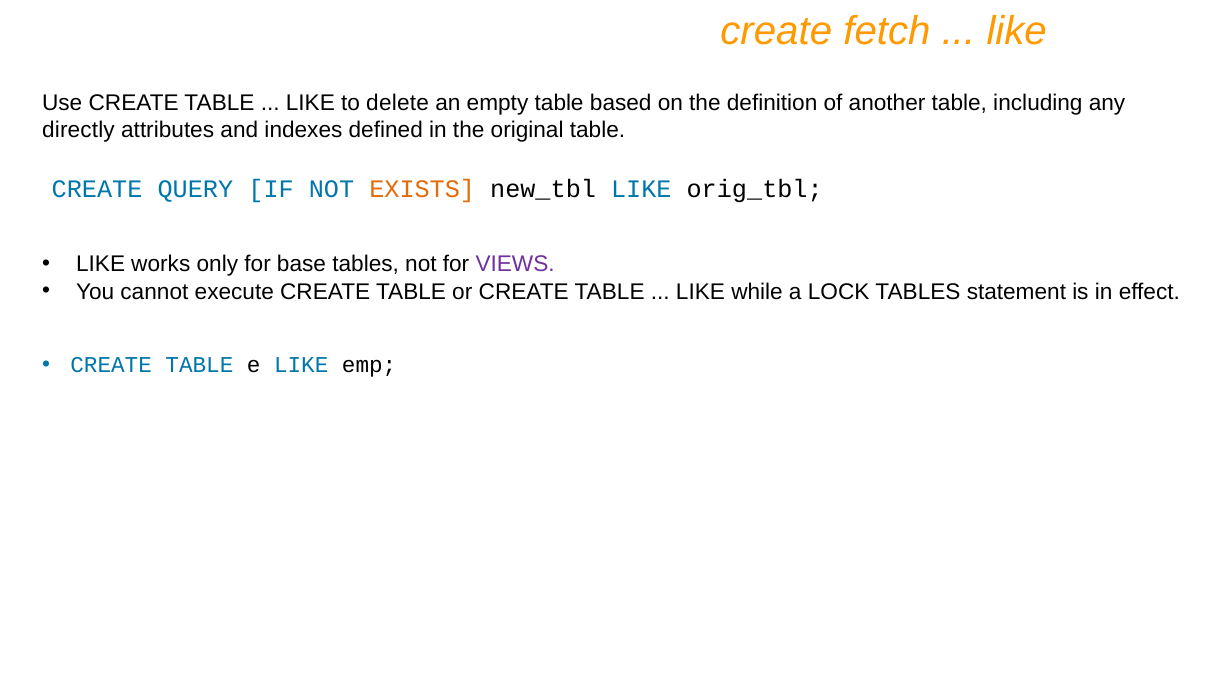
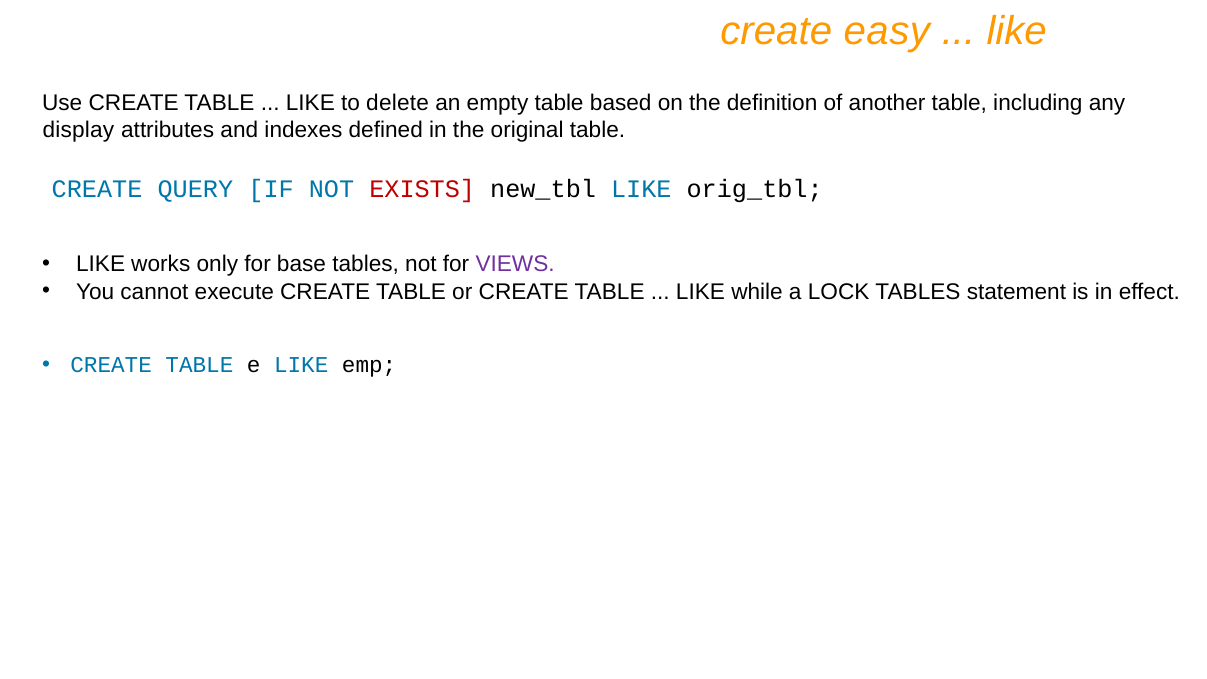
fetch: fetch -> easy (887, 31)
directly: directly -> display (78, 130)
EXISTS colour: orange -> red (422, 190)
